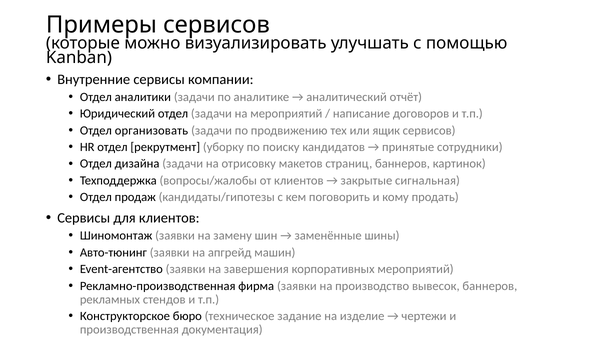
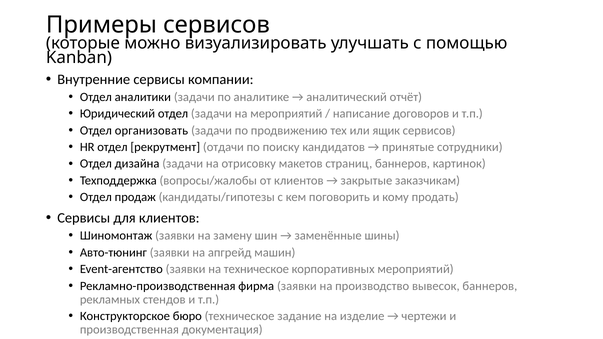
уборку: уборку -> отдачи (223, 147)
сигнальная: сигнальная -> заказчикам (428, 181)
на завершения: завершения -> техническое (256, 269)
